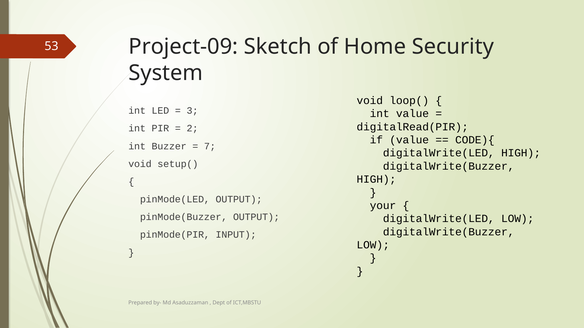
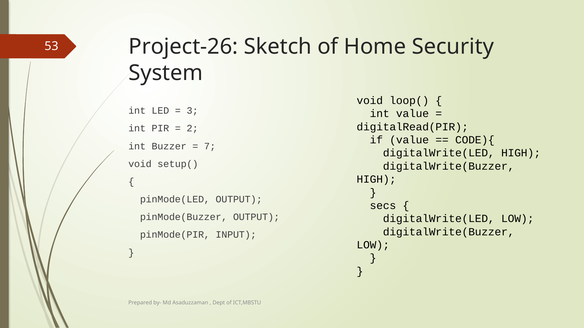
Project-09: Project-09 -> Project-26 (183, 47)
your: your -> secs (383, 206)
